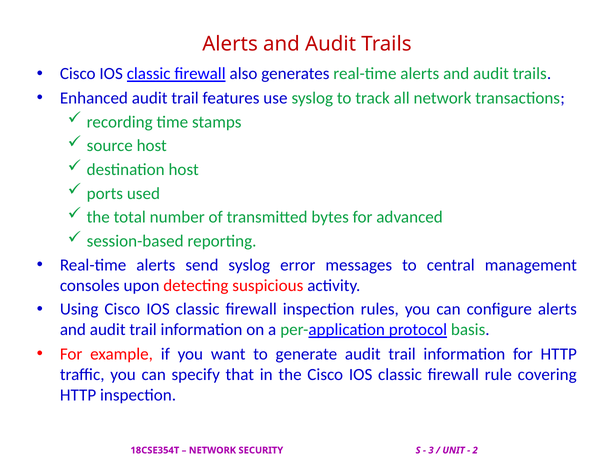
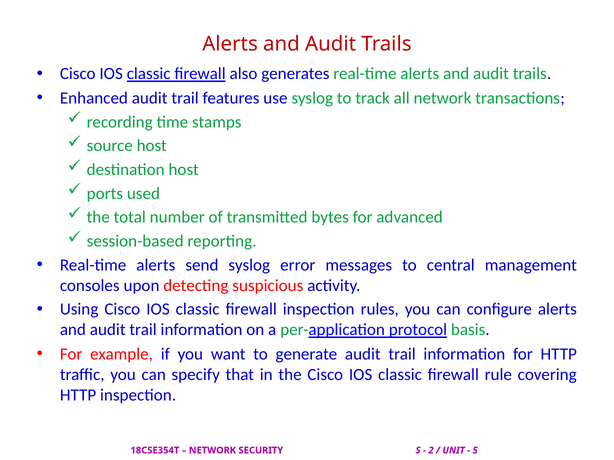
3: 3 -> 2 (431, 451)
2: 2 -> 5 (475, 451)
